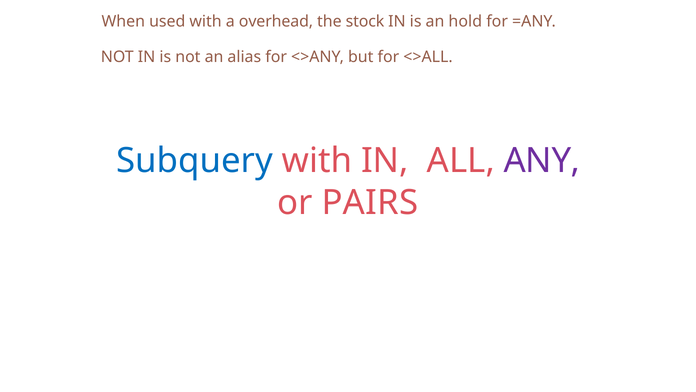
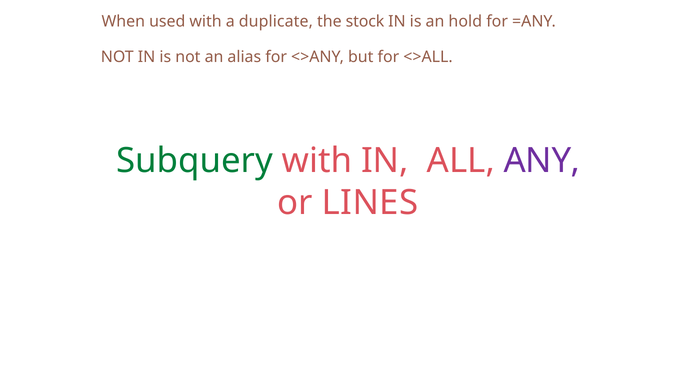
overhead: overhead -> duplicate (276, 22)
Subquery colour: blue -> green (195, 161)
PAIRS: PAIRS -> LINES (370, 202)
